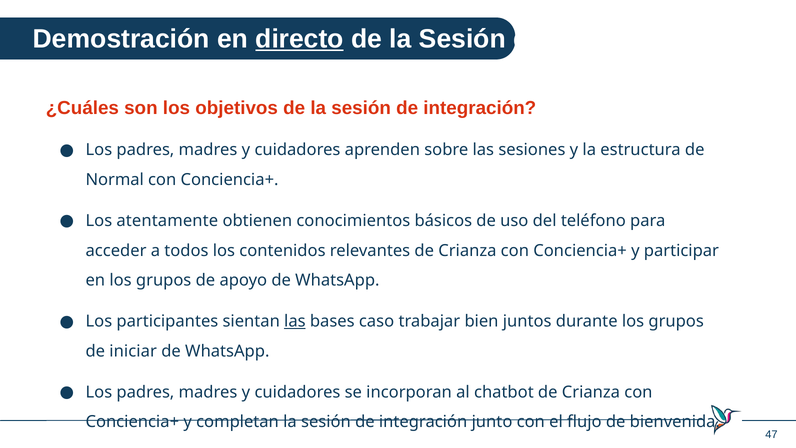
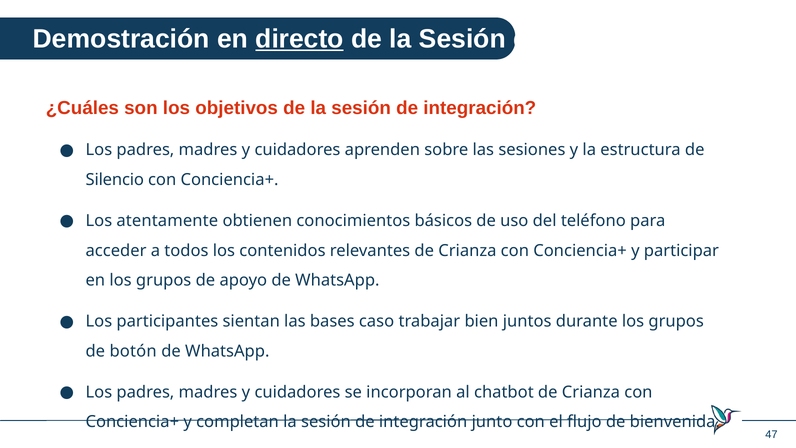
Normal: Normal -> Silencio (115, 180)
las underline: present -> none (295, 321)
iniciar: iniciar -> botón (133, 351)
